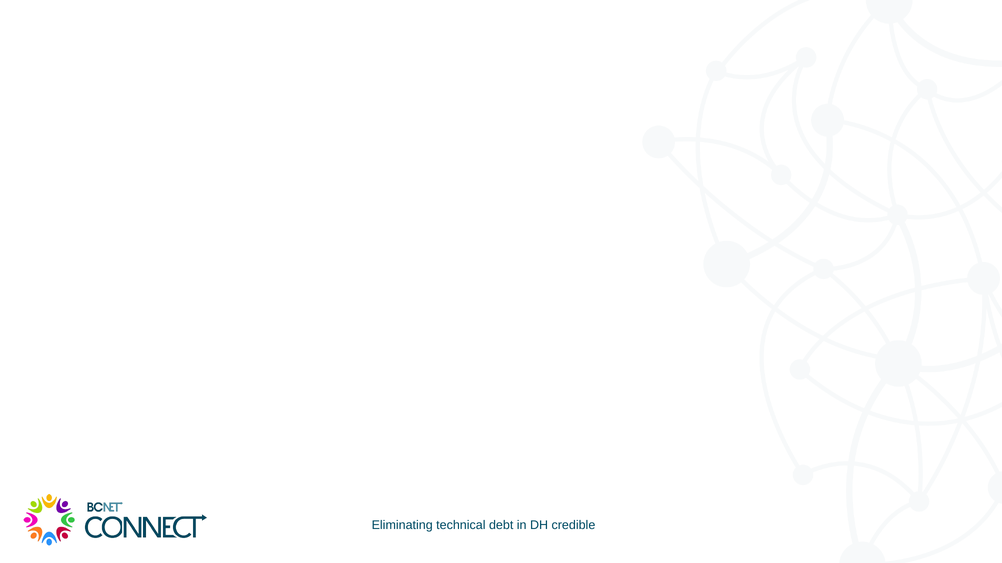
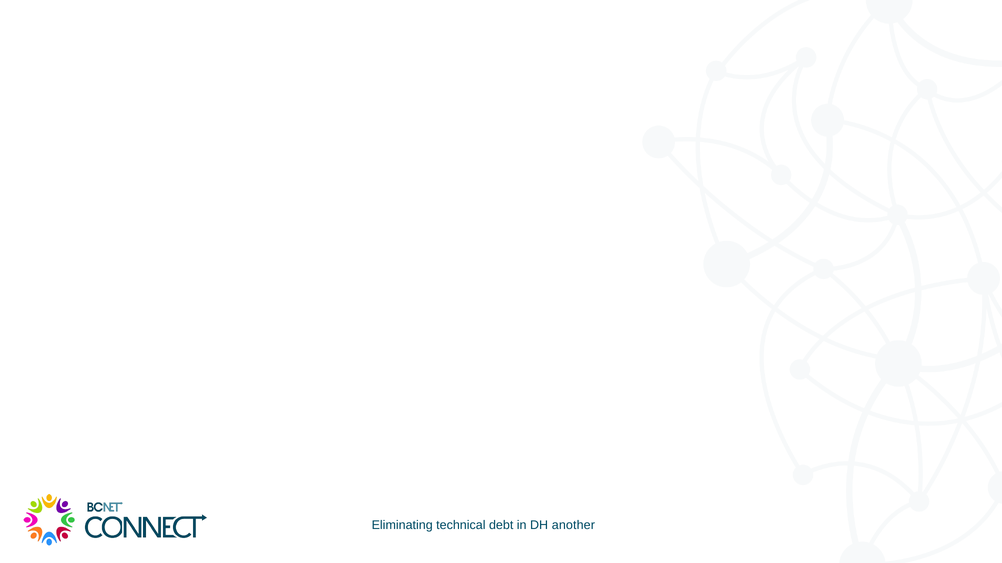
credible: credible -> another (573, 526)
